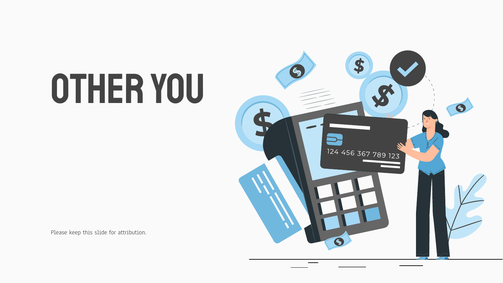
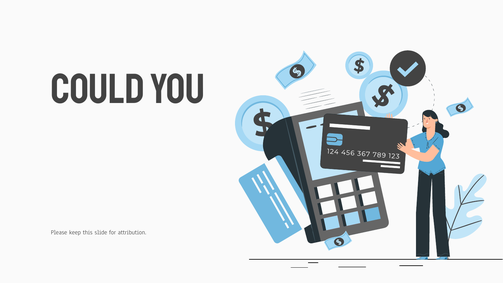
OTHER: OTHER -> COULD (98, 89)
